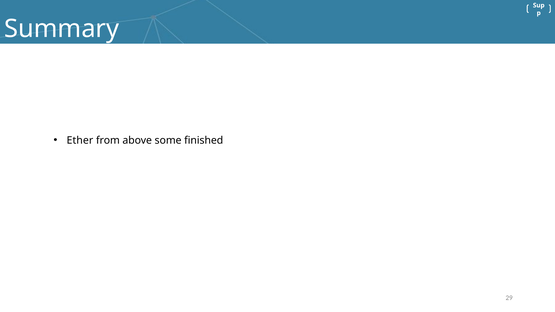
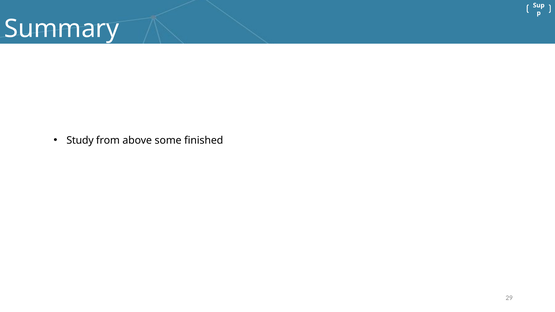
Ether: Ether -> Study (80, 141)
